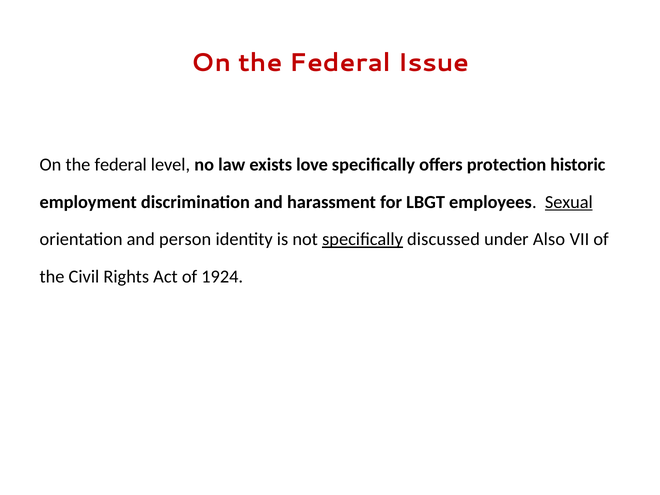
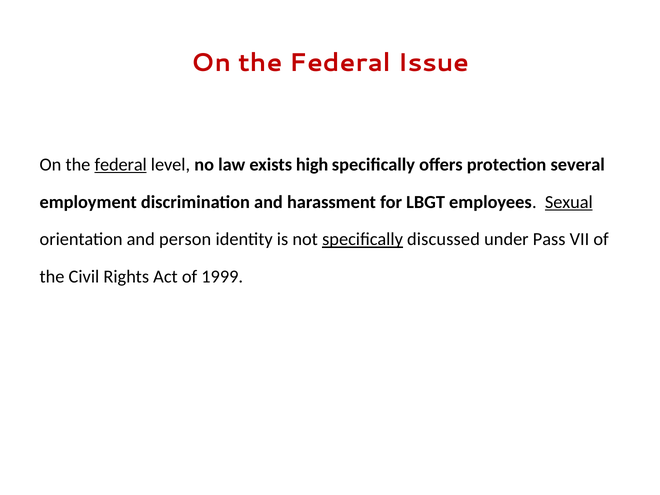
federal underline: none -> present (121, 165)
love: love -> high (312, 165)
historic: historic -> several (578, 165)
Also: Also -> Pass (549, 239)
1924: 1924 -> 1999 (222, 277)
